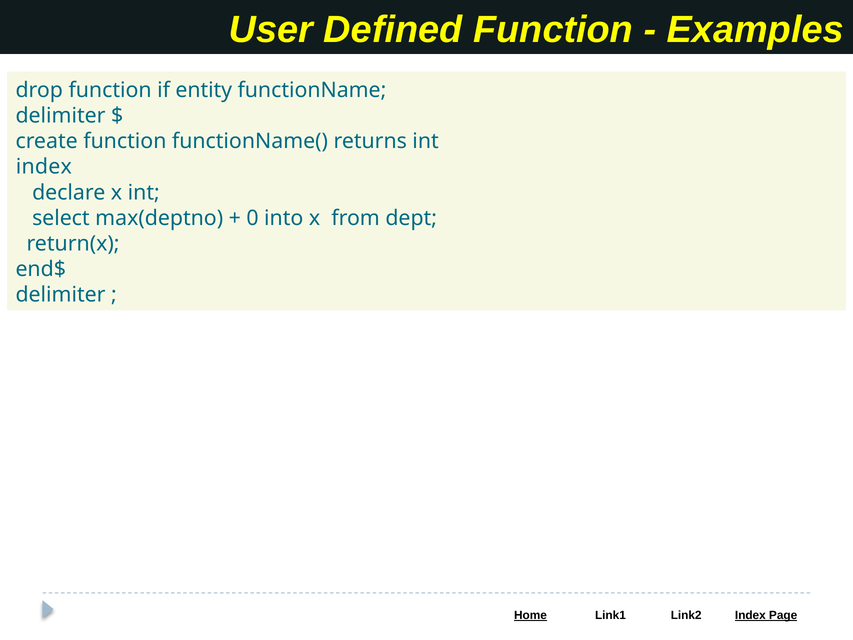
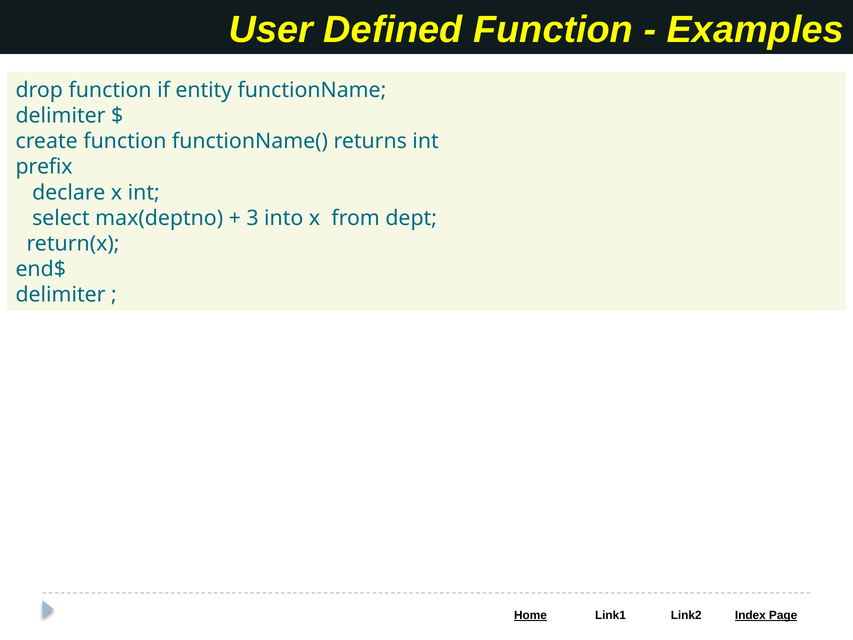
index: index -> prefix (44, 167)
0: 0 -> 3 (253, 218)
